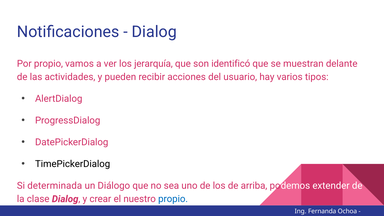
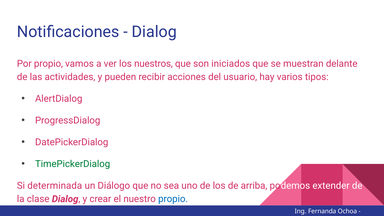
jerarquía: jerarquía -> nuestros (153, 64)
identificó: identificó -> iniciados (231, 64)
TimePickerDialog colour: black -> green (73, 164)
